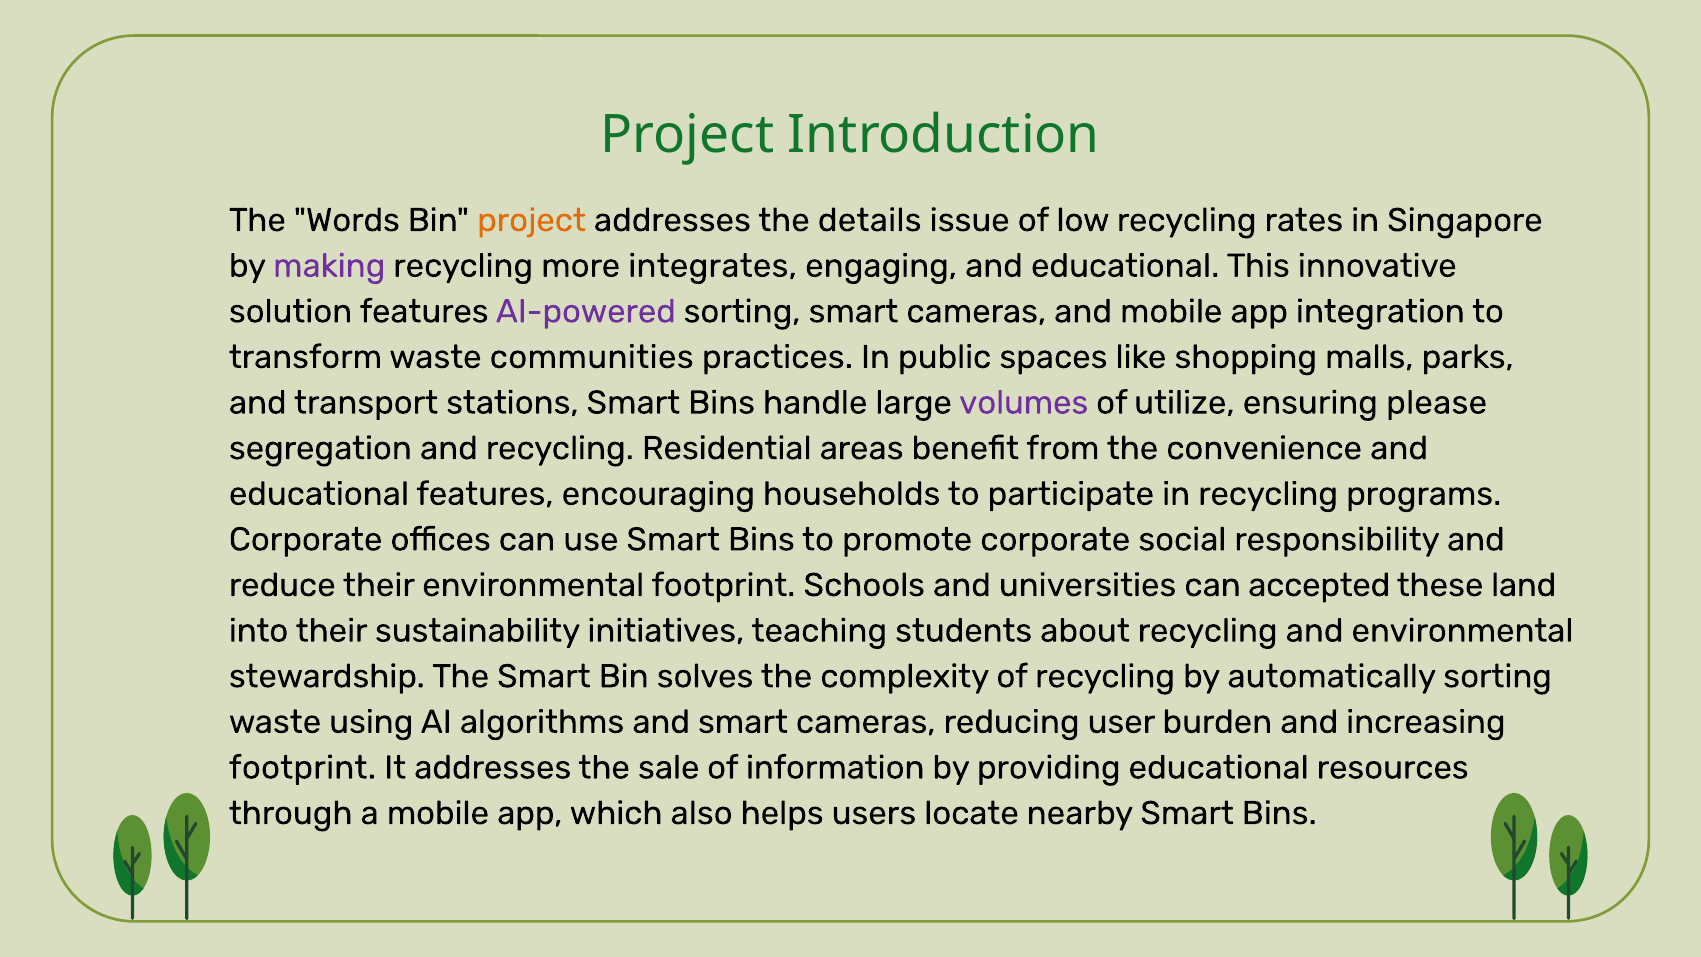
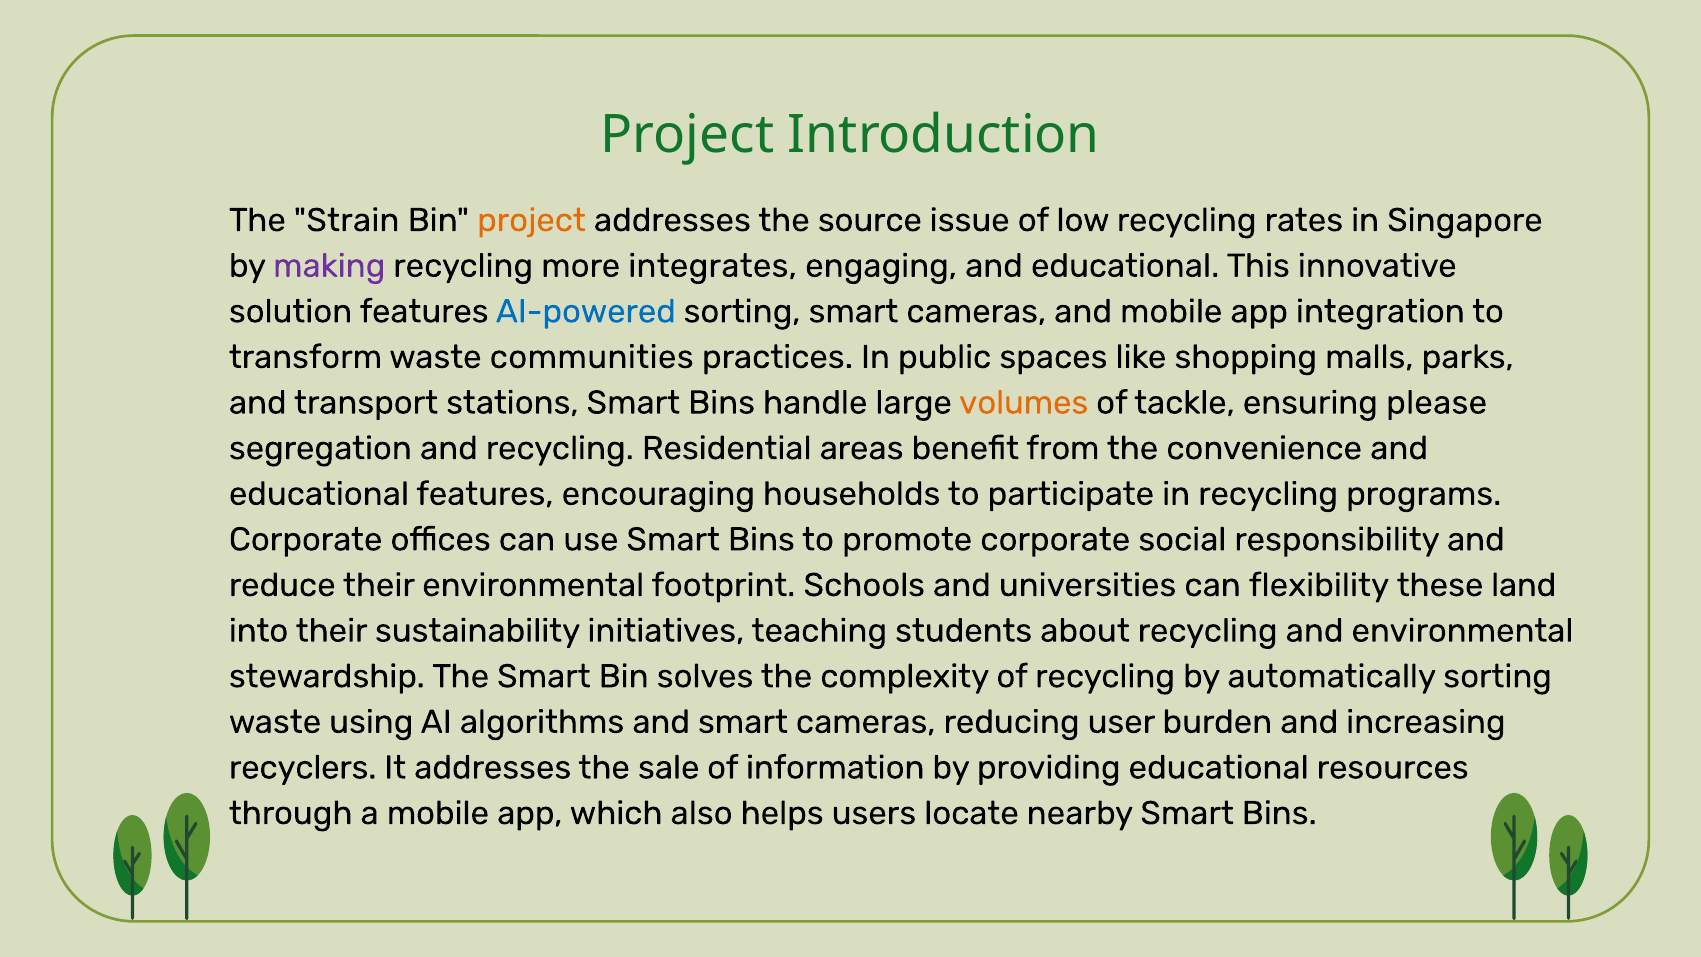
Words: Words -> Strain (347, 220)
details: details -> source (870, 220)
AI-powered colour: purple -> blue (586, 311)
volumes colour: purple -> orange (1024, 403)
utilize: utilize -> tackle (1184, 403)
accepted: accepted -> flexibility (1319, 585)
footprint: footprint -> recyclers (303, 767)
